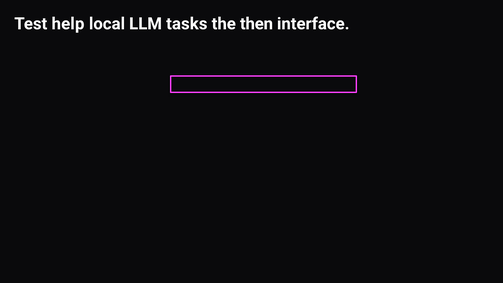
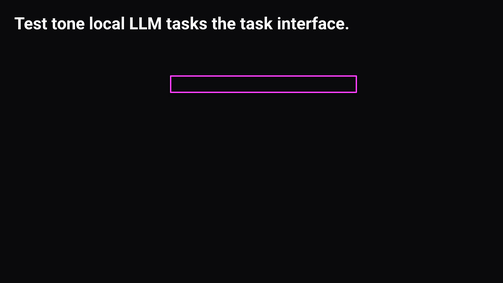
help: help -> tone (68, 24)
then: then -> task (256, 24)
